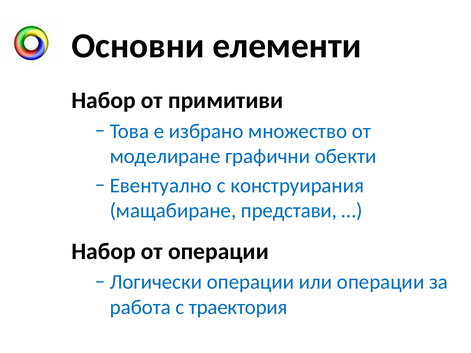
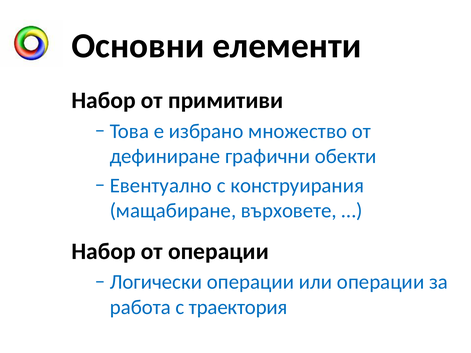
моделиране: моделиране -> дефиниране (165, 156)
представи: представи -> върховете (289, 211)
